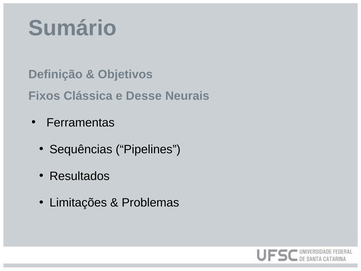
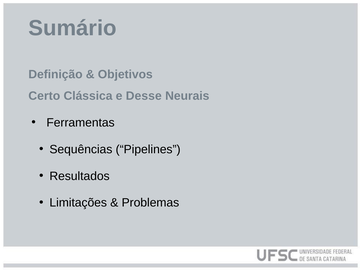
Fixos: Fixos -> Certo (44, 96)
